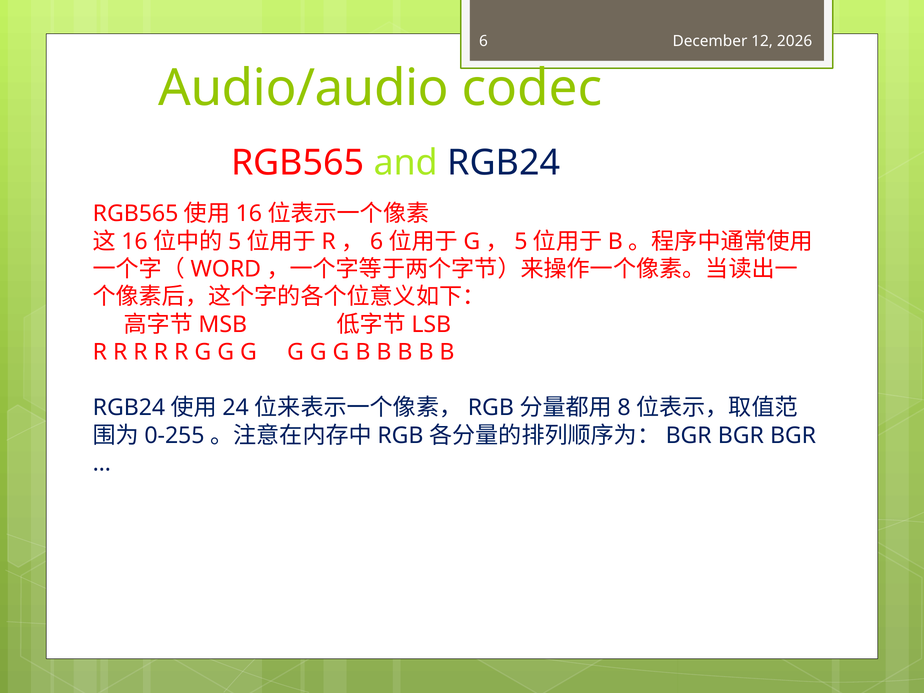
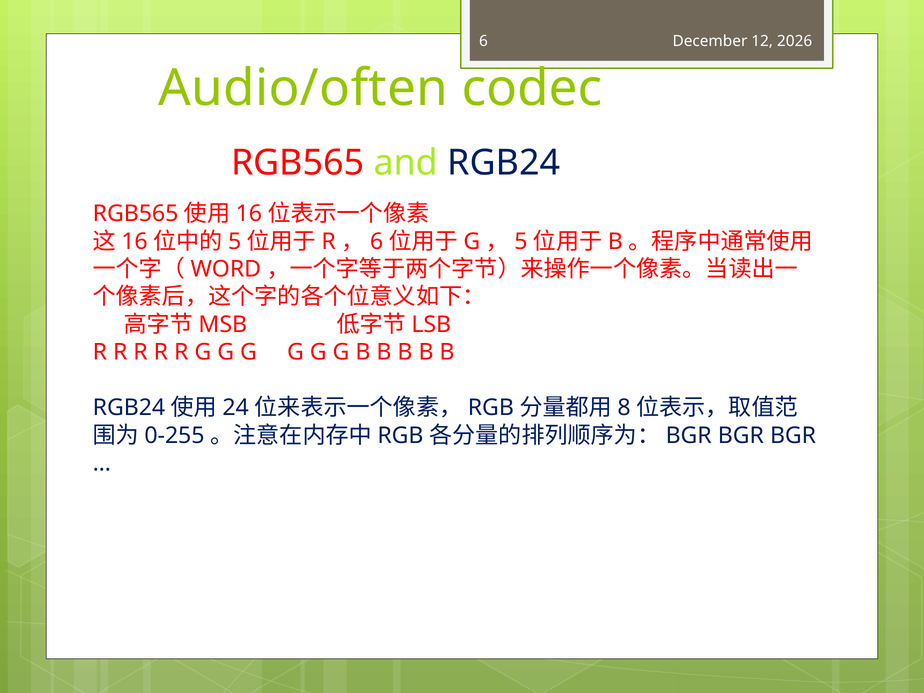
Audio/audio: Audio/audio -> Audio/often (303, 88)
